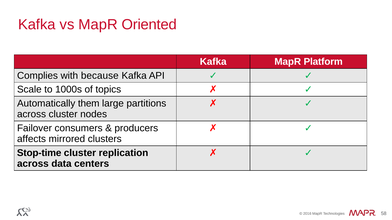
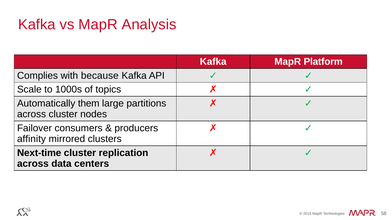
Oriented: Oriented -> Analysis (149, 25)
affects: affects -> affinity (31, 139)
Stop-time: Stop-time -> Next-time (39, 153)
